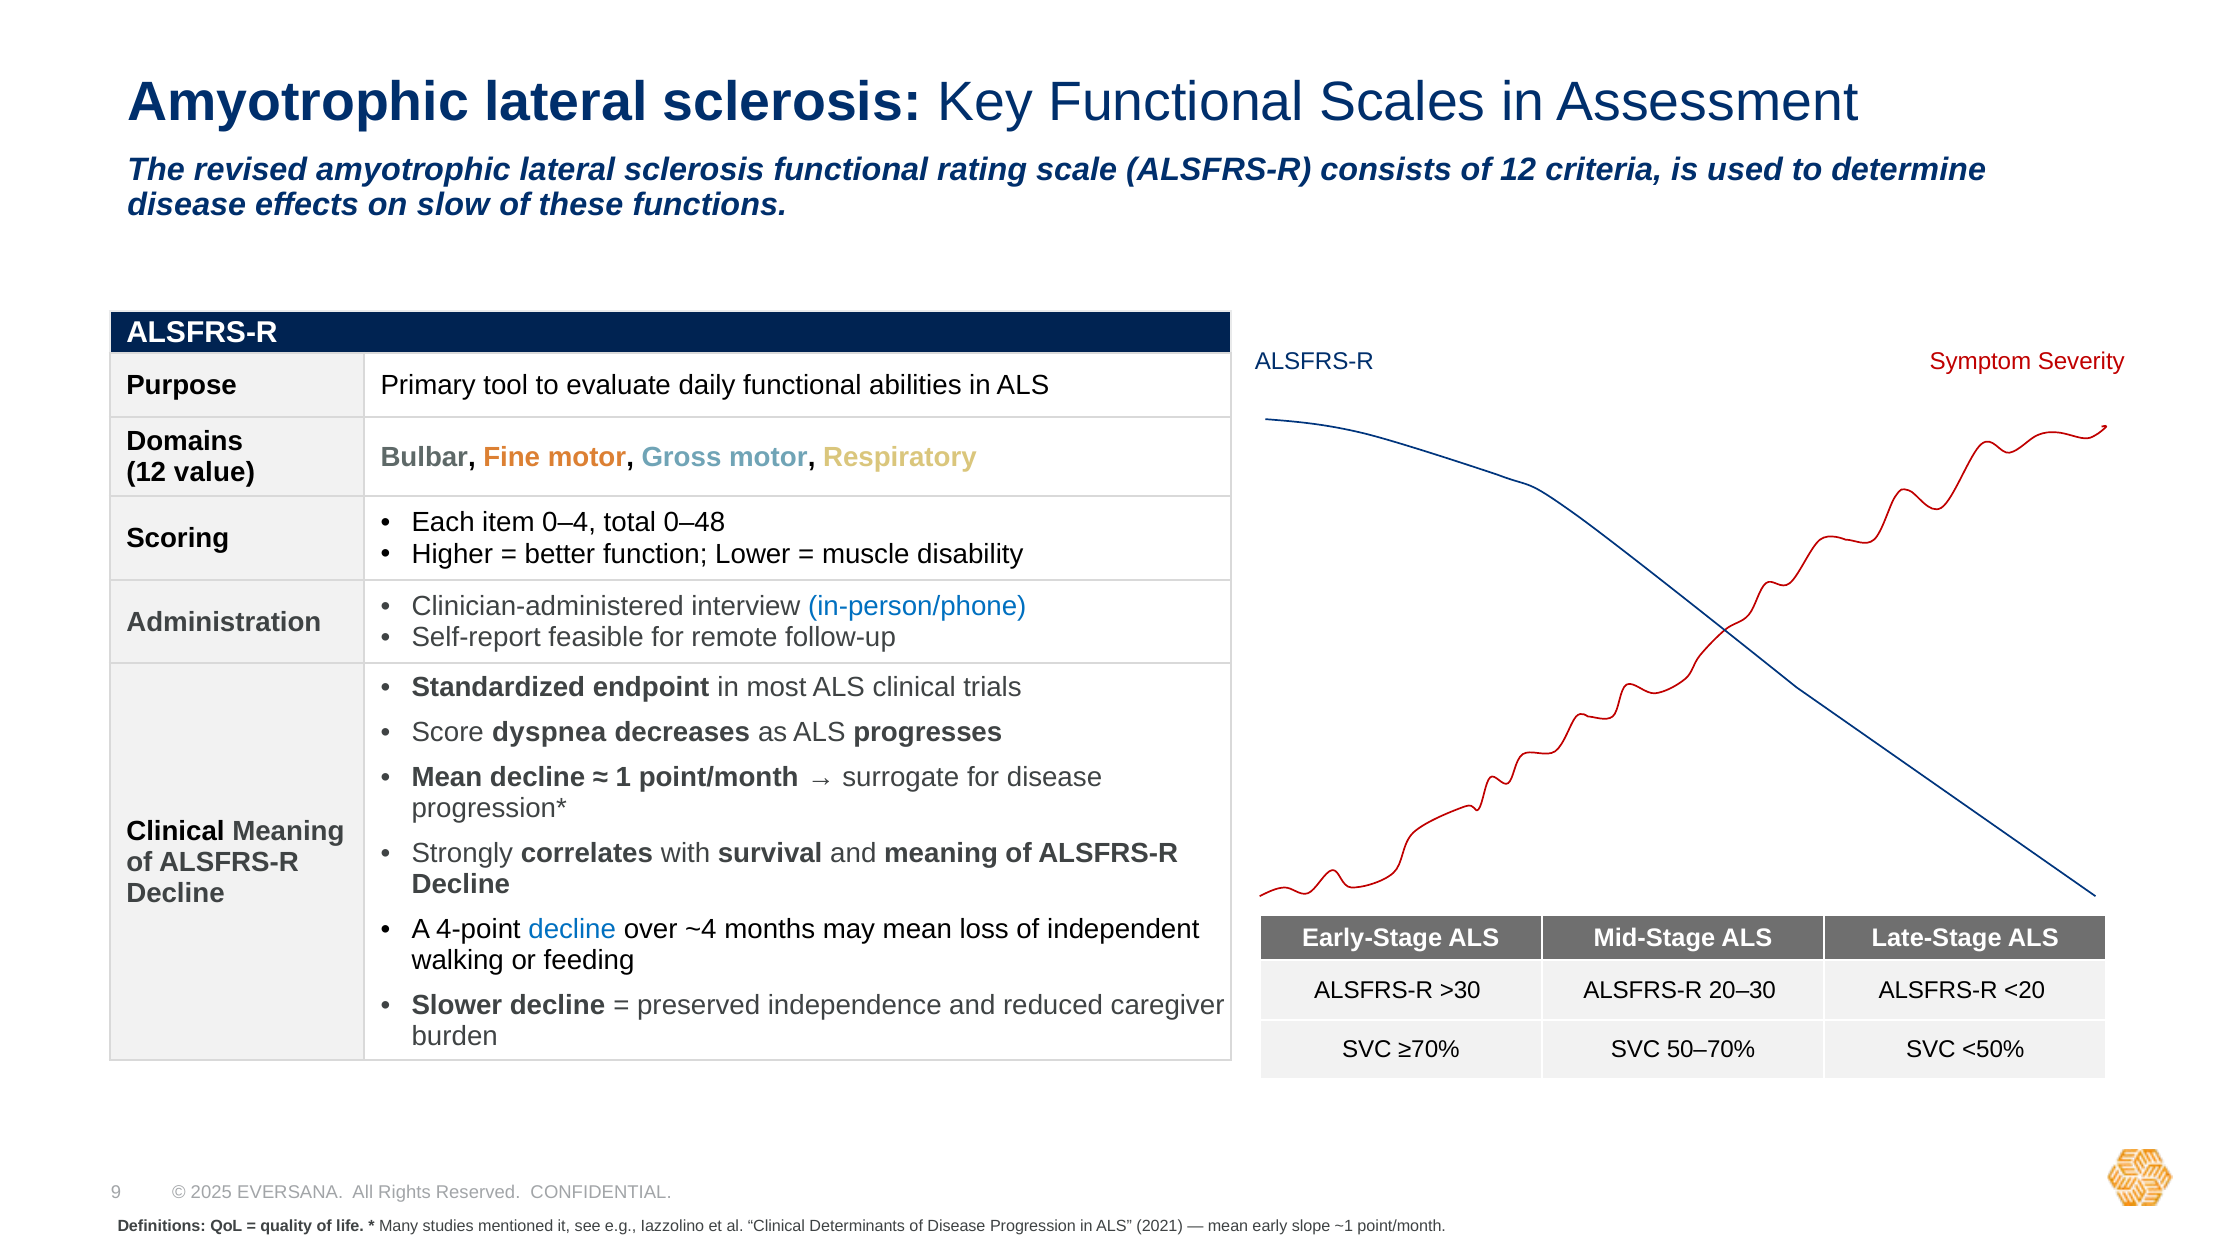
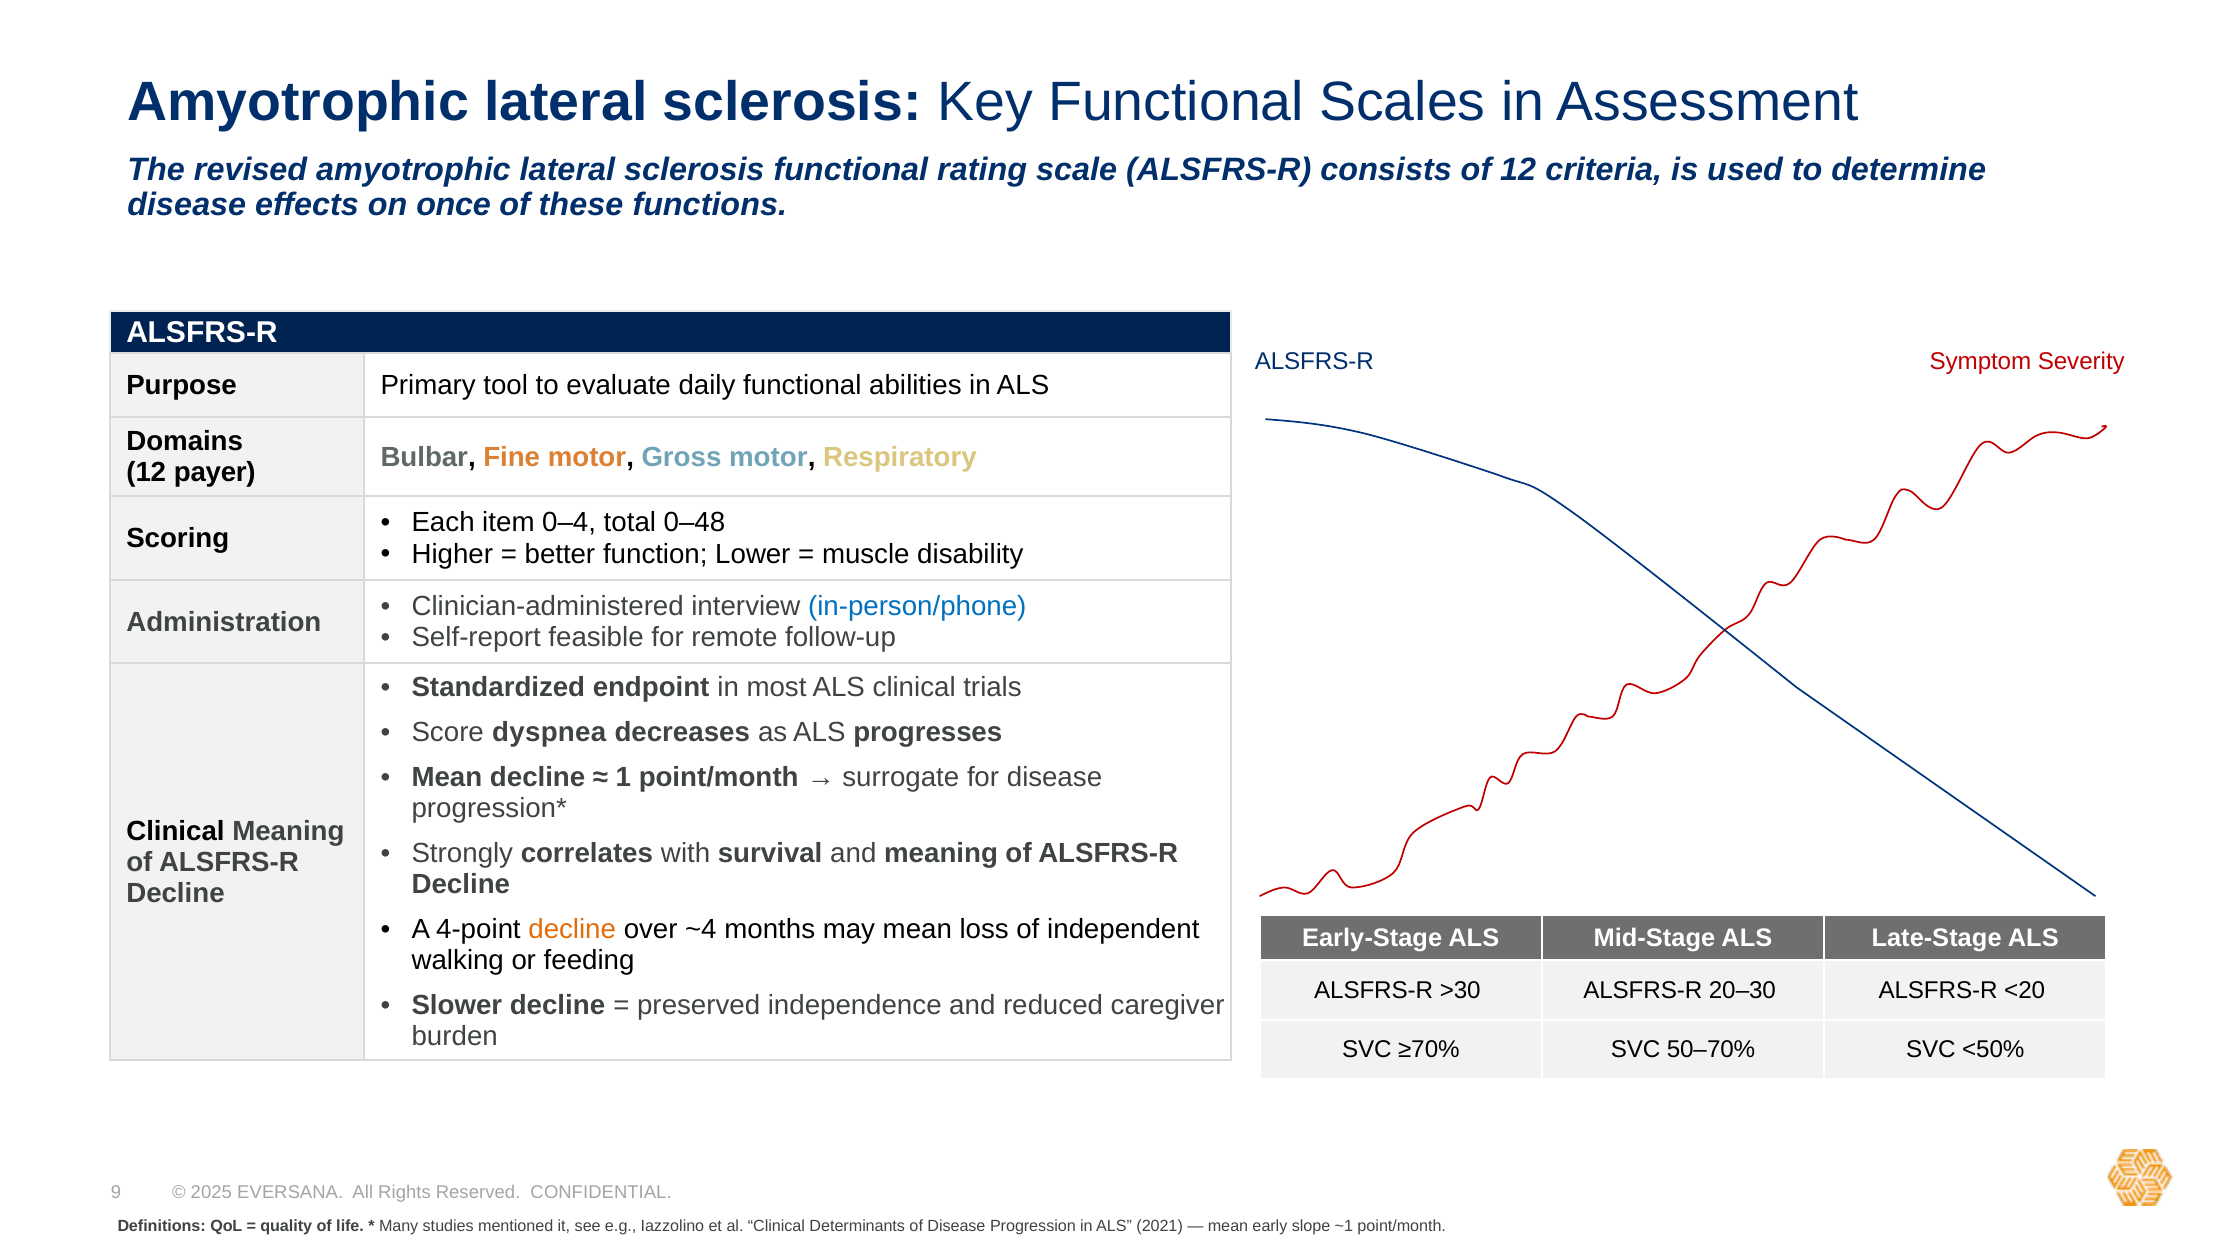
slow: slow -> once (454, 205)
value: value -> payer (215, 473)
decline colour: blue -> orange (572, 929)
